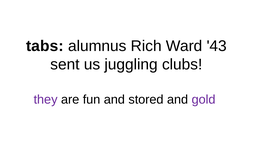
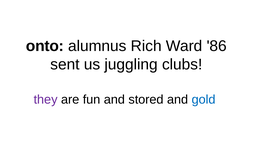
tabs: tabs -> onto (45, 46)
43: 43 -> 86 (217, 46)
gold colour: purple -> blue (204, 100)
